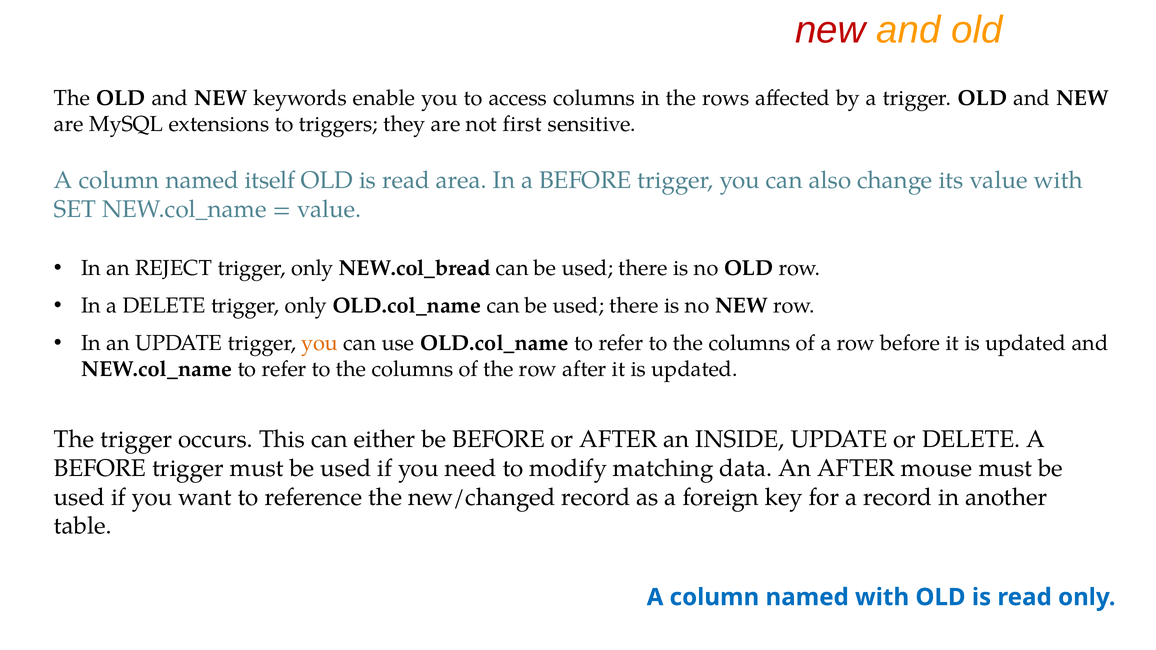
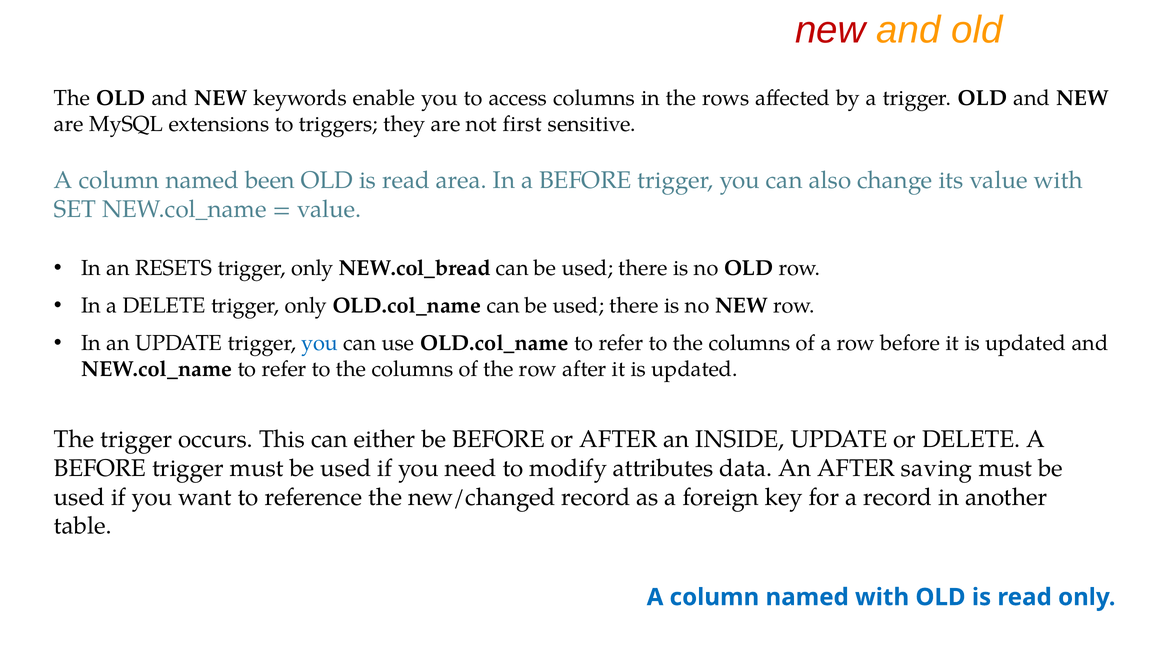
itself: itself -> been (270, 180)
REJECT: REJECT -> RESETS (174, 268)
you colour: orange -> blue (320, 343)
matching: matching -> attributes (663, 468)
mouse: mouse -> saving (937, 468)
